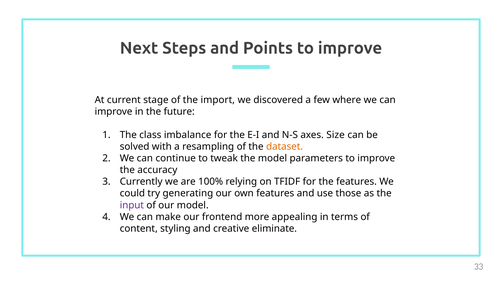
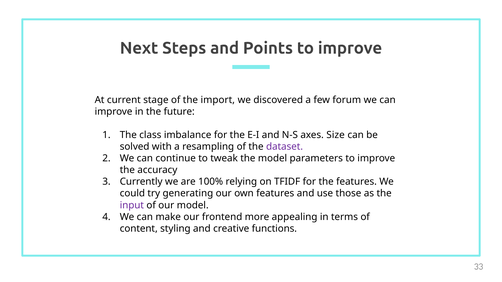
where: where -> forum (347, 100)
dataset colour: orange -> purple (285, 147)
eliminate: eliminate -> functions (274, 229)
